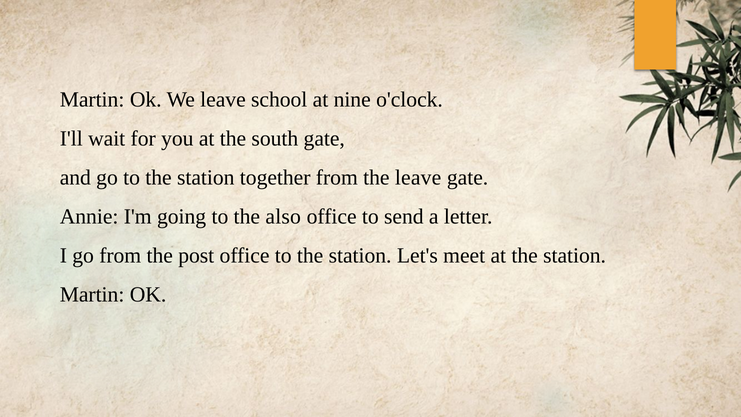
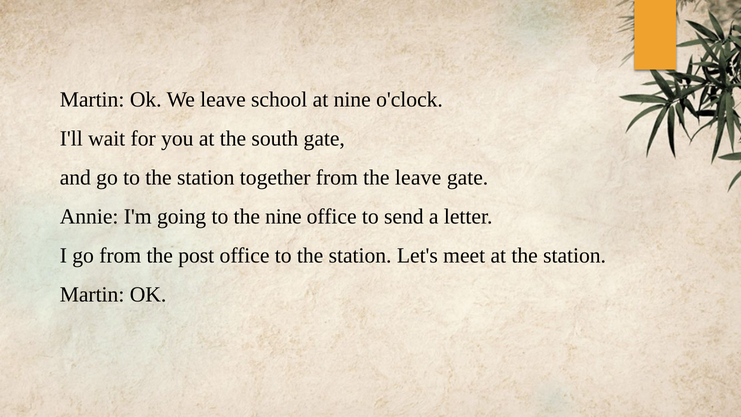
the also: also -> nine (283, 216)
